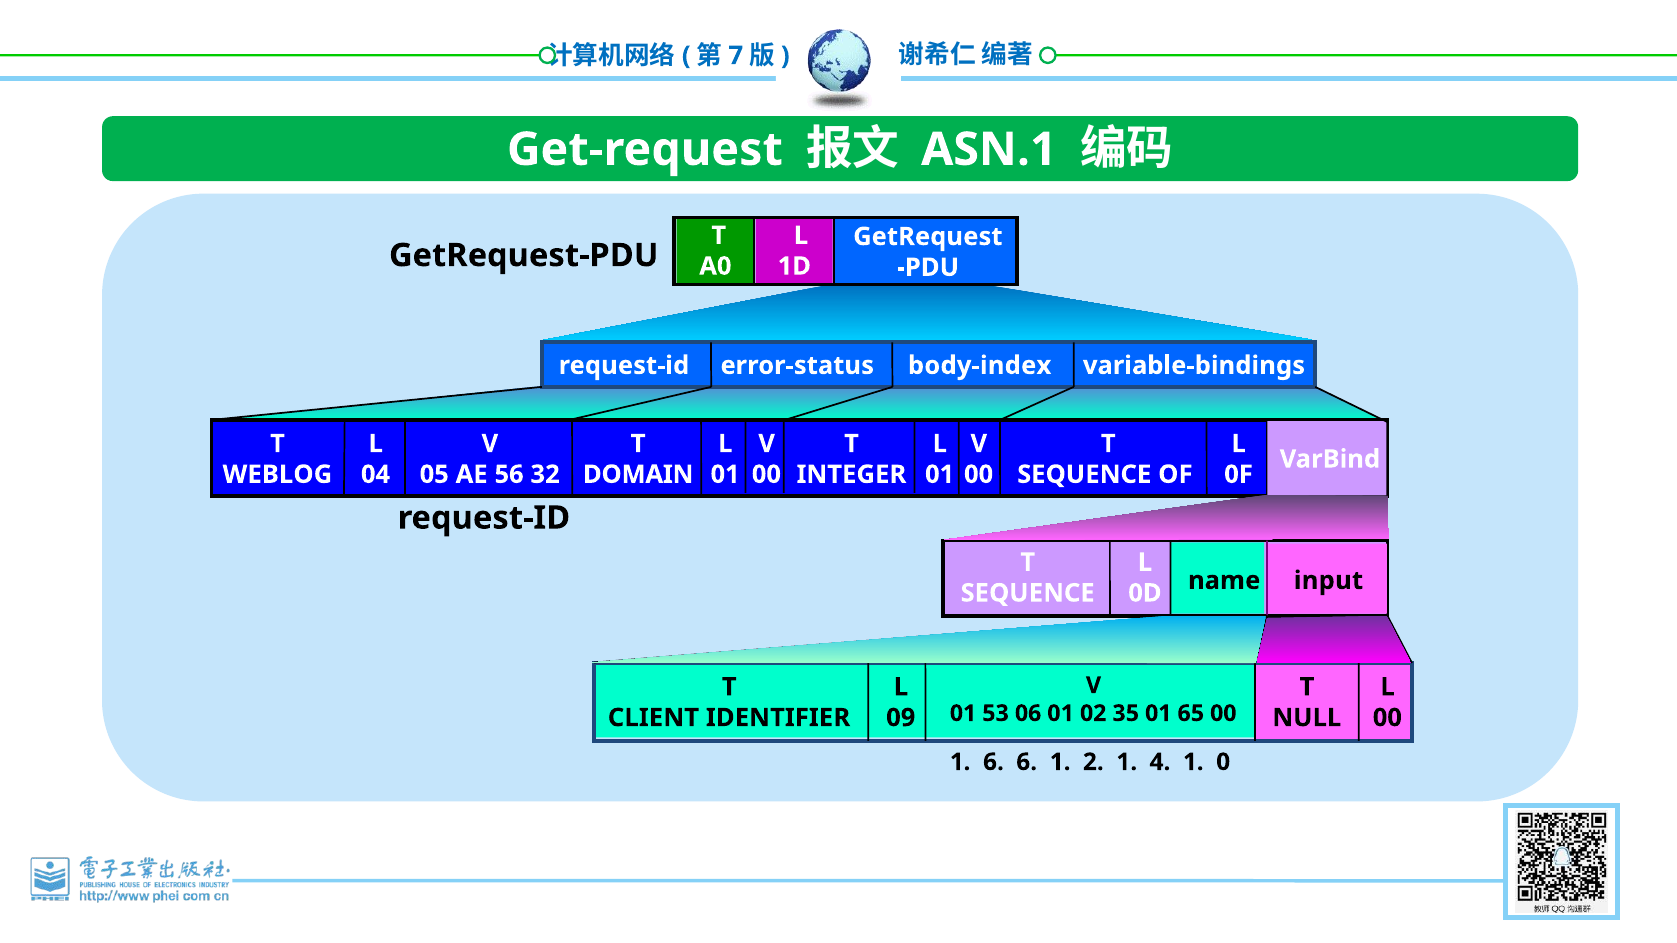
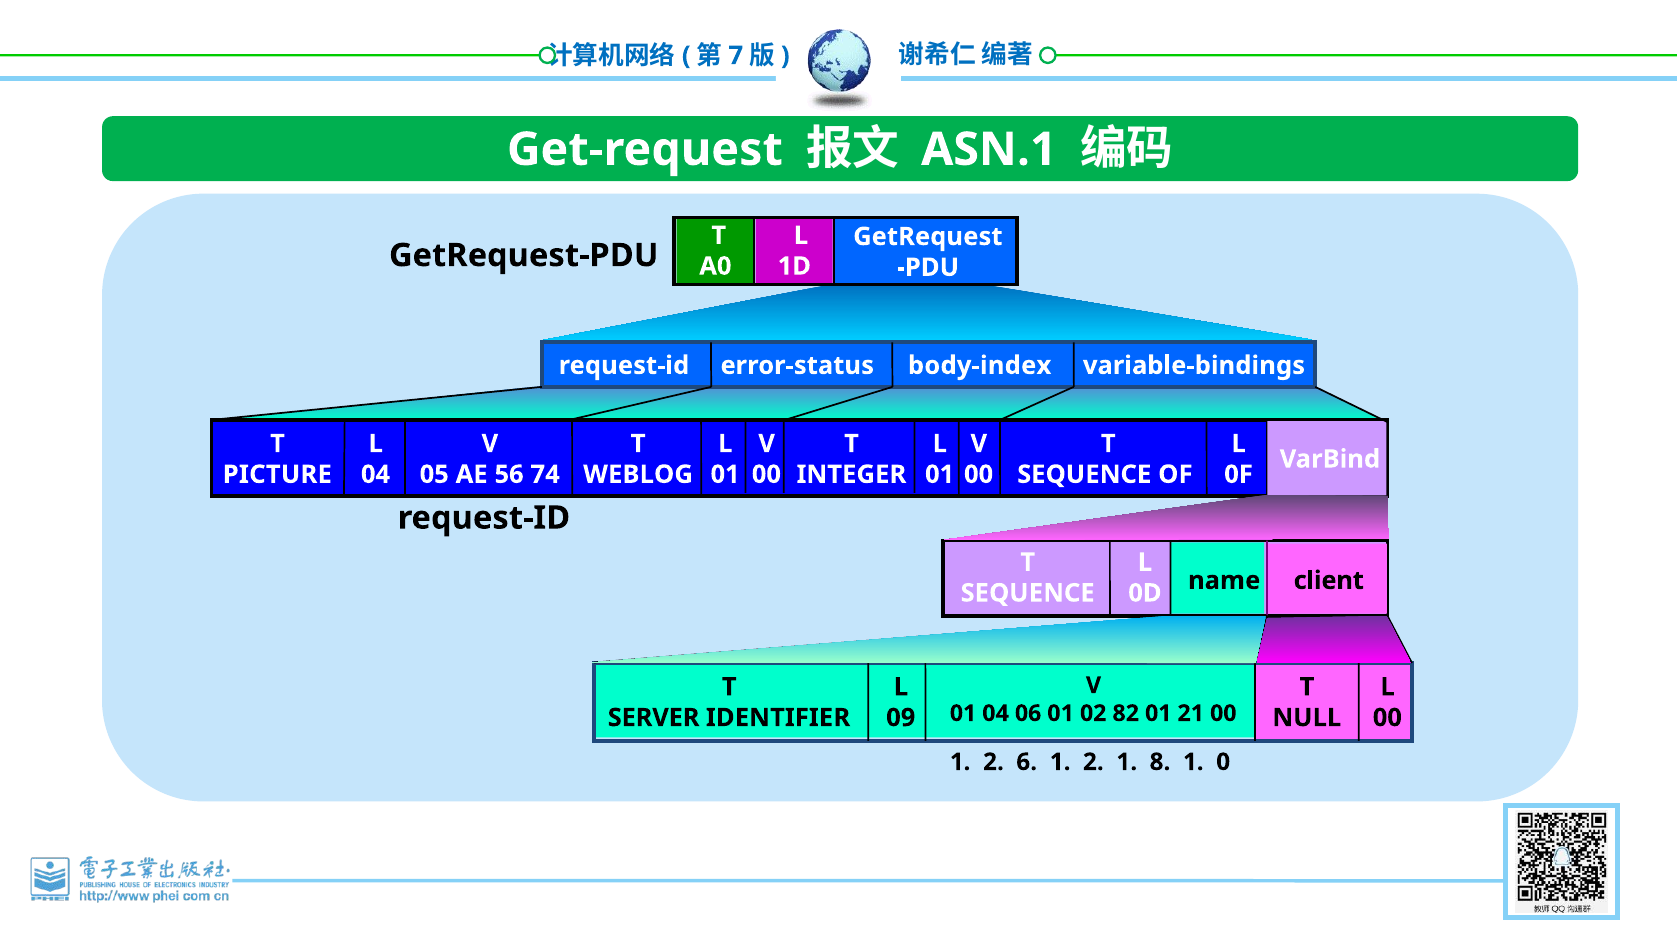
WEBLOG: WEBLOG -> PICTURE (277, 475)
32: 32 -> 74 (545, 475)
DOMAIN: DOMAIN -> WEBLOG (638, 475)
input: input -> client (1329, 581)
01 53: 53 -> 04 (996, 714)
35: 35 -> 82 (1126, 714)
65: 65 -> 21 (1191, 714)
CLIENT: CLIENT -> SERVER (654, 718)
6: 6 -> 2 (993, 762)
4: 4 -> 8 (1160, 762)
